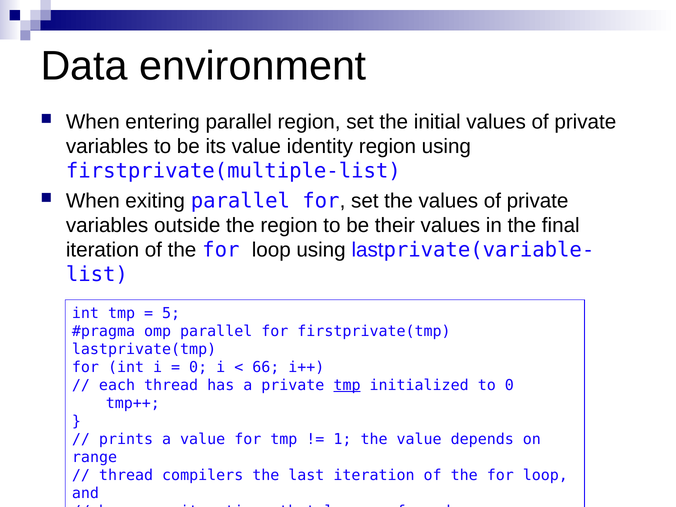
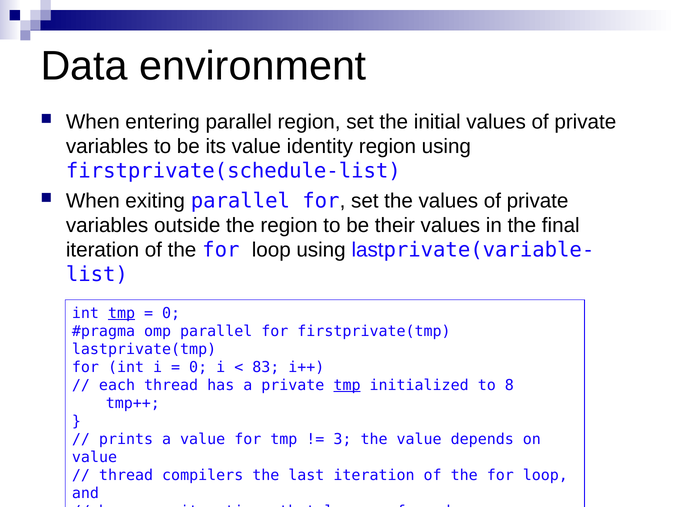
firstprivate(multiple-list: firstprivate(multiple-list -> firstprivate(schedule-list (233, 171)
tmp underline: none -> present (122, 313)
5: 5 -> 0 (171, 313)
66: 66 -> 83 (266, 367)
to 0: 0 -> 8 (509, 385)
1: 1 -> 3 (343, 439)
range: range -> value (95, 457)
